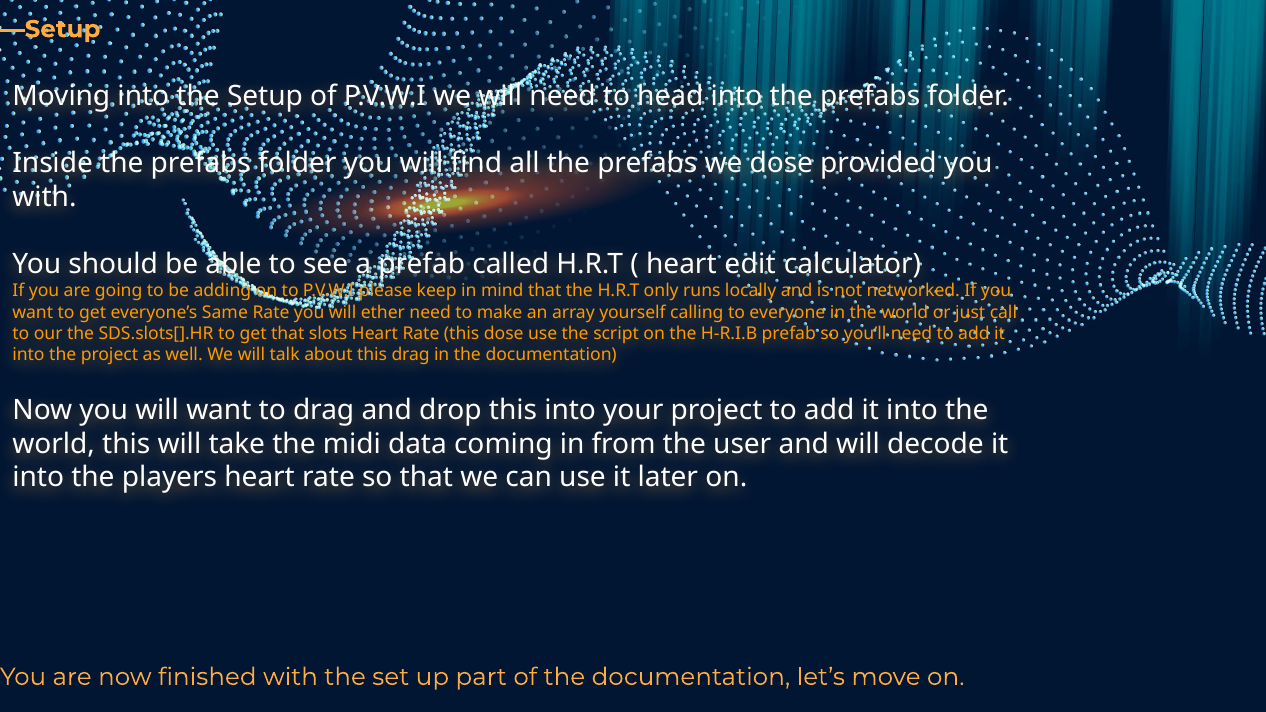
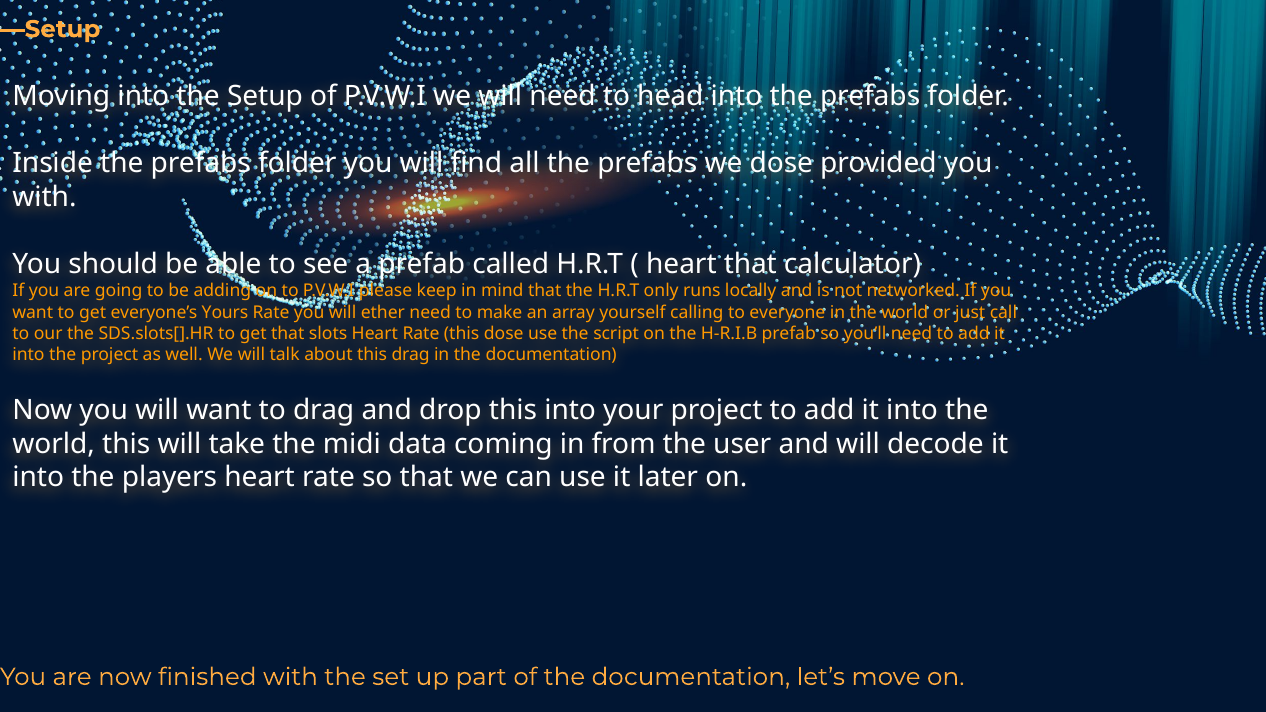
heart edit: edit -> that (750, 265)
Same: Same -> Yours (225, 312)
